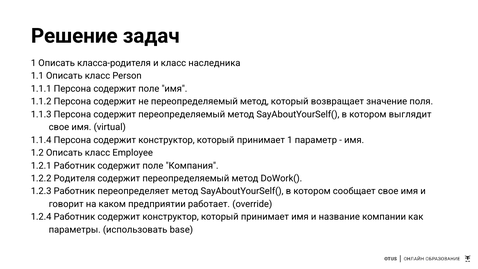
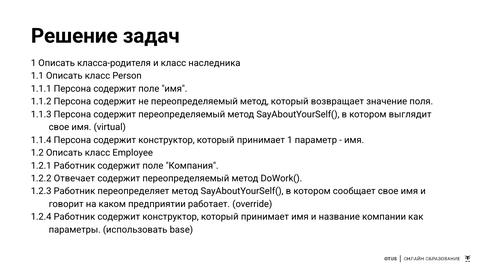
Родителя: Родителя -> Отвечает (74, 178)
